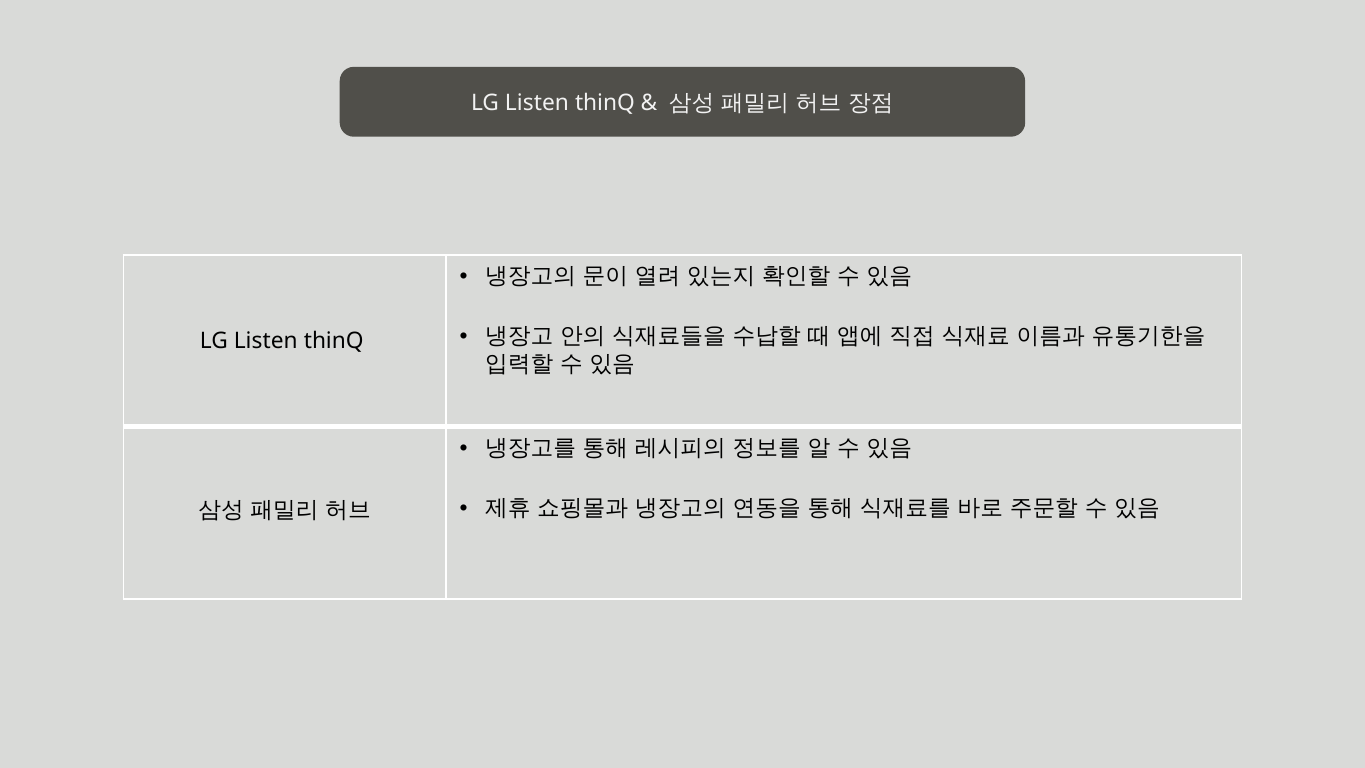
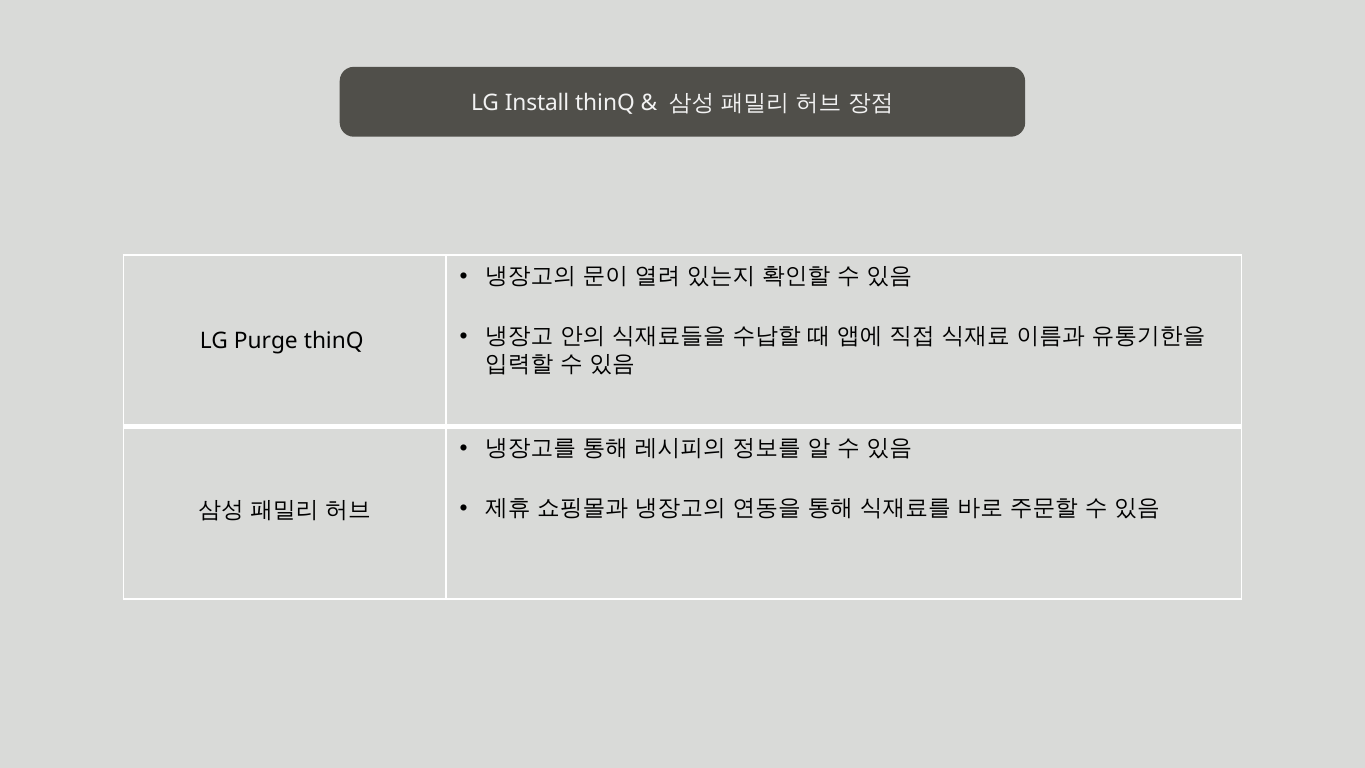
Listen: Listen -> Install (537, 103)
Listen: Listen -> Purge (266, 340)
